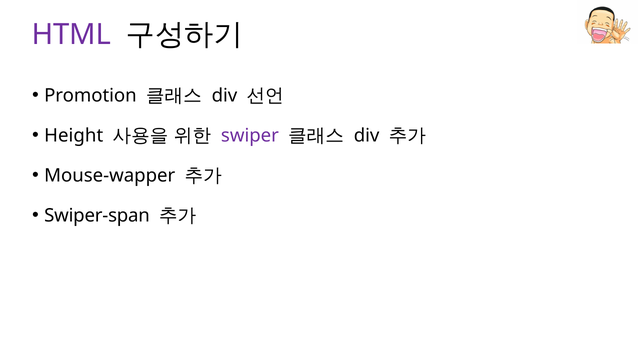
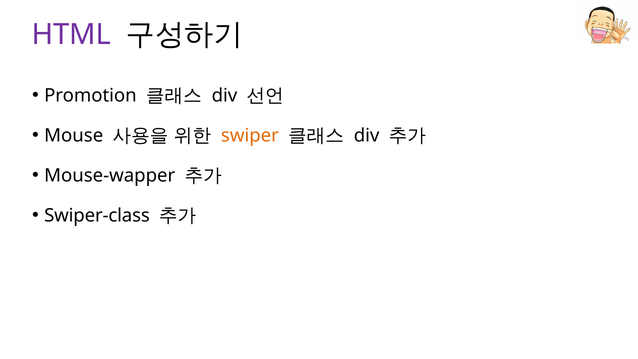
Height: Height -> Mouse (74, 136)
swiper colour: purple -> orange (250, 136)
Swiper-span: Swiper-span -> Swiper-class (97, 216)
